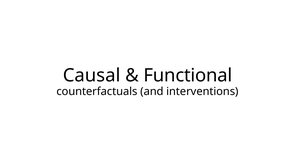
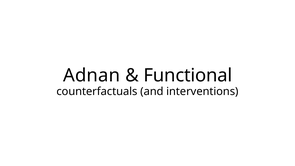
Causal: Causal -> Adnan (92, 75)
